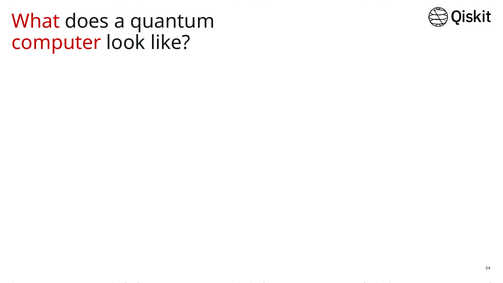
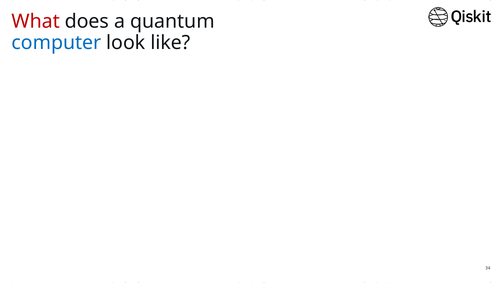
computer colour: red -> blue (56, 43)
